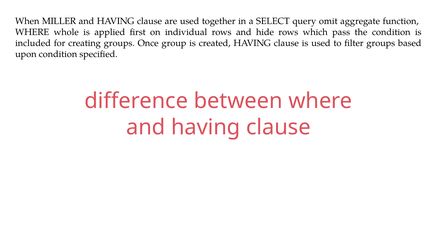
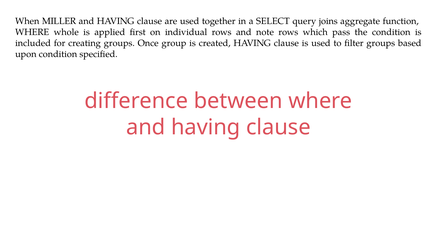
omit: omit -> joins (328, 21)
hide: hide -> note (265, 32)
